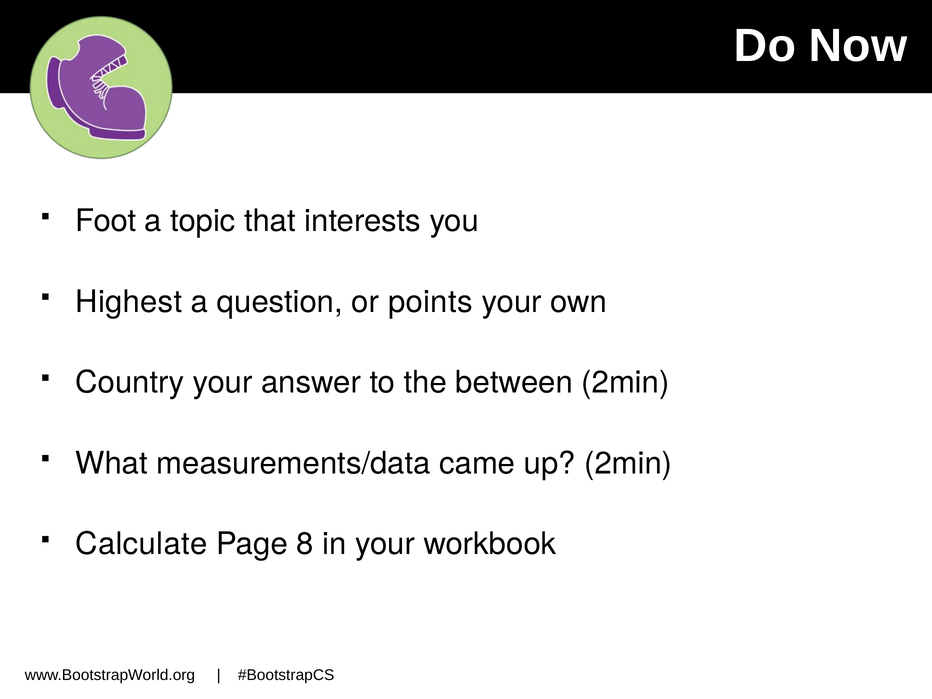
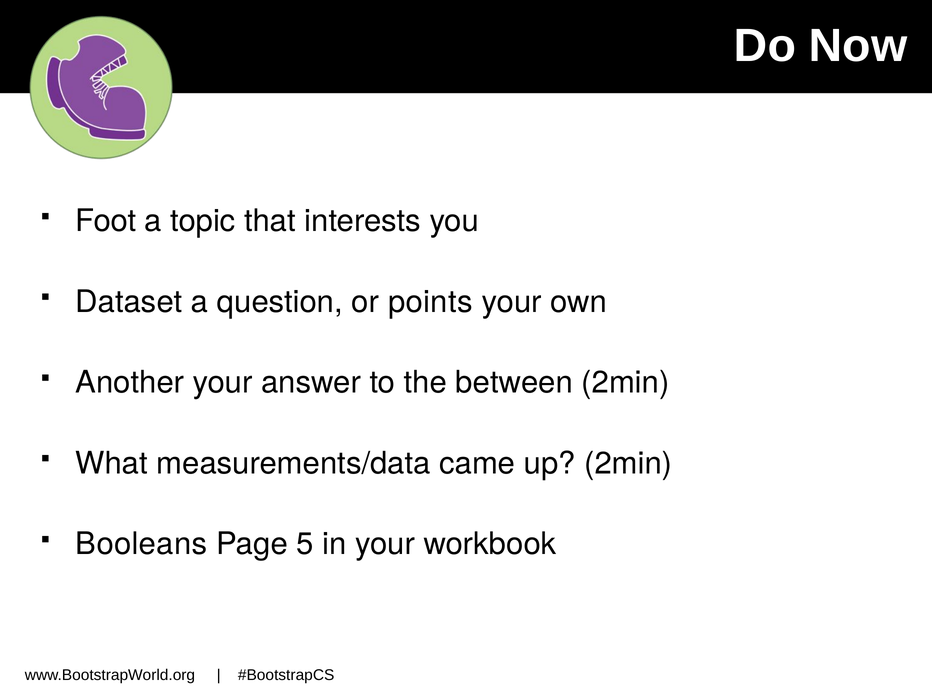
Highest: Highest -> Dataset (129, 302)
Country: Country -> Another (130, 383)
Calculate: Calculate -> Booleans (141, 544)
8: 8 -> 5 (305, 544)
